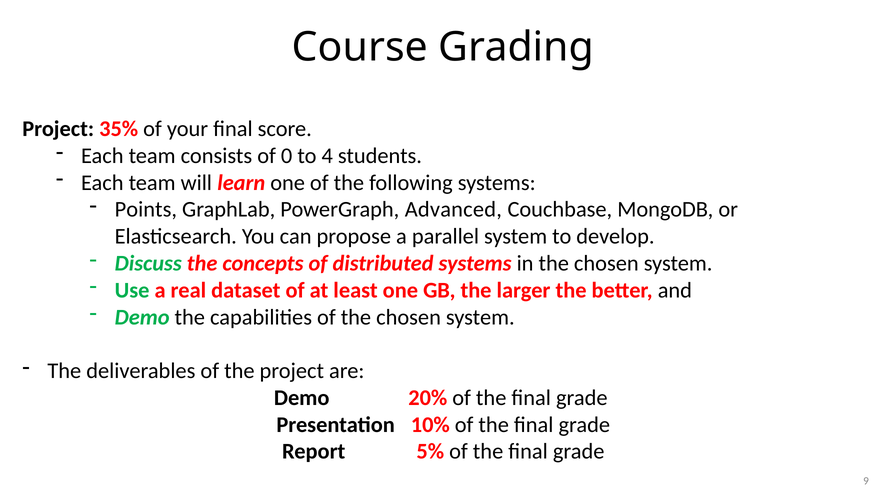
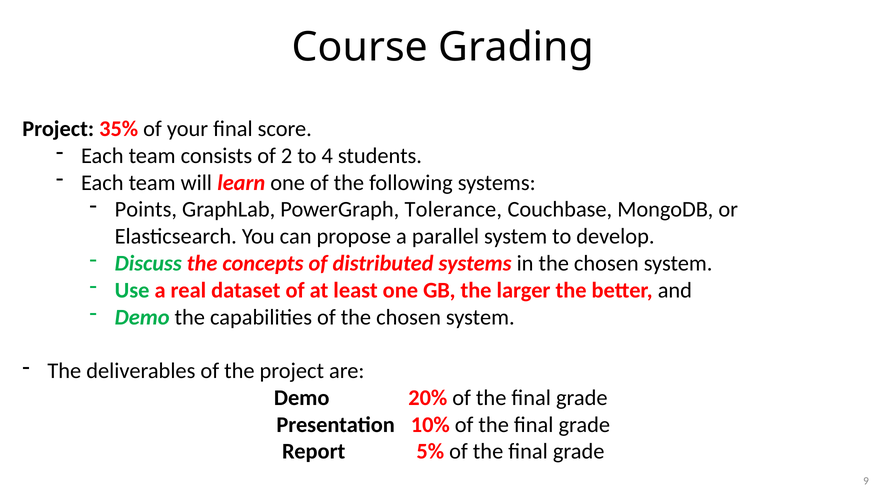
0: 0 -> 2 (287, 156)
Advanced: Advanced -> Tolerance (453, 210)
